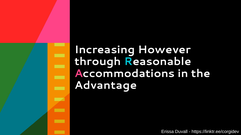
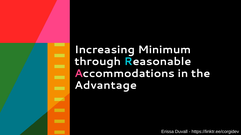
However: However -> Minimum (164, 50)
